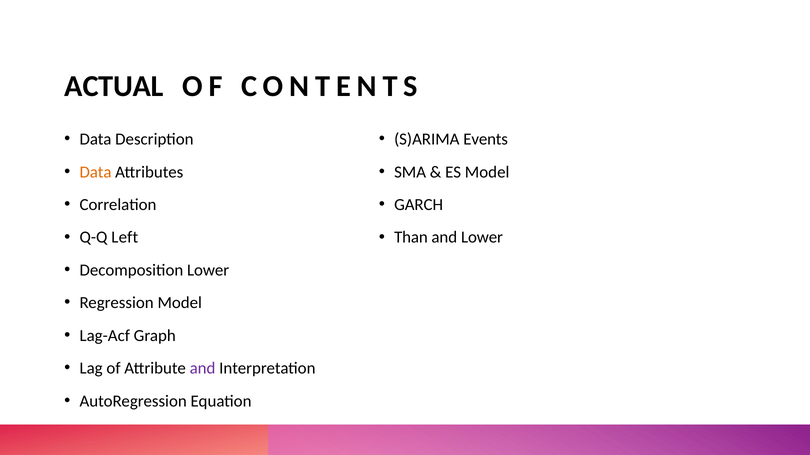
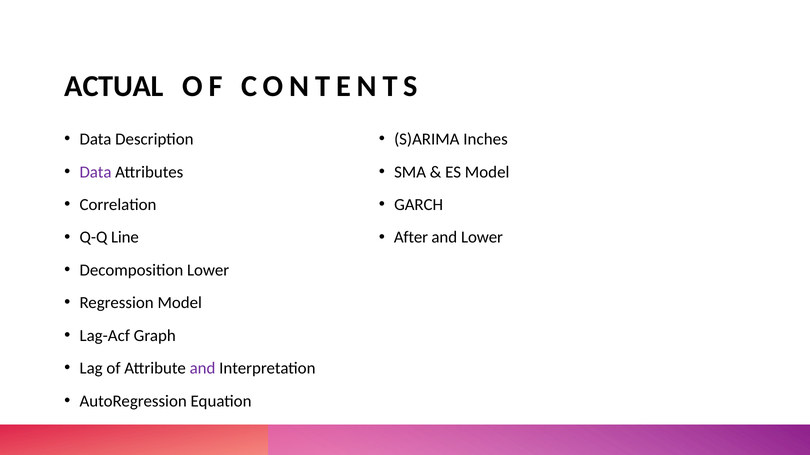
Events: Events -> Inches (486, 139)
Data colour: orange -> purple (96, 172)
Left: Left -> Line (125, 238)
Than: Than -> After (411, 238)
